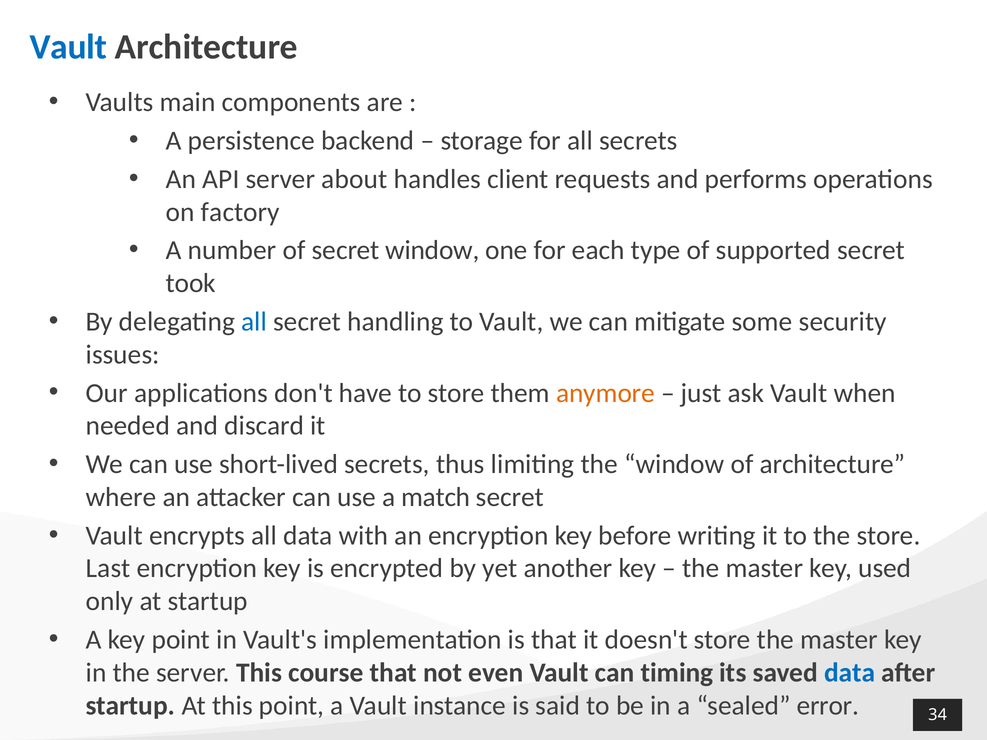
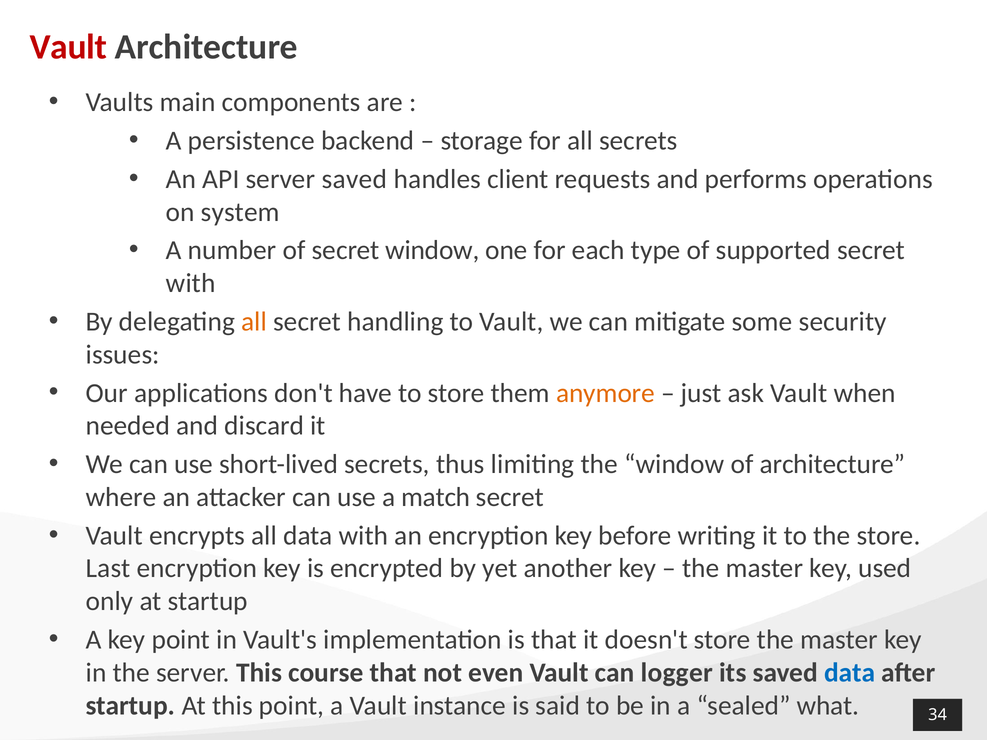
Vault colour: blue -> red (68, 47)
server about: about -> saved (354, 179)
factory: factory -> system (240, 212)
took: took -> with (191, 283)
all colour: blue -> orange (254, 322)
timing: timing -> logger (677, 673)
error: error -> what (828, 706)
